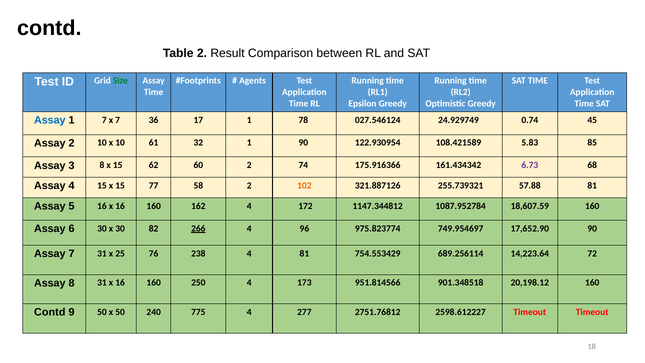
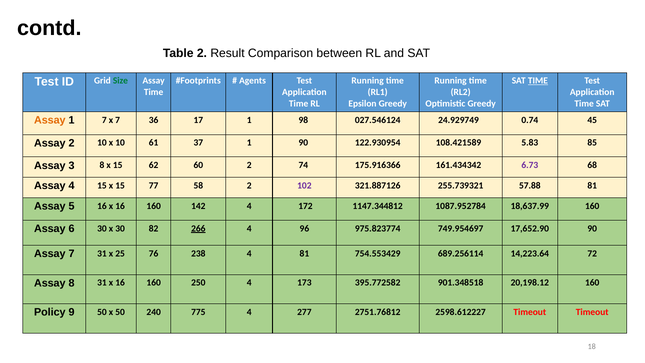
TIME underline: none -> present (538, 81)
Assay colour: blue -> orange (50, 120)
78: 78 -> 98 (303, 120)
32: 32 -> 37 (198, 143)
102 colour: orange -> purple (304, 186)
162: 162 -> 142 (198, 206)
18,607.59: 18,607.59 -> 18,637.99 (530, 206)
951.814566: 951.814566 -> 395.772582 (378, 283)
Contd: Contd -> Policy (50, 312)
